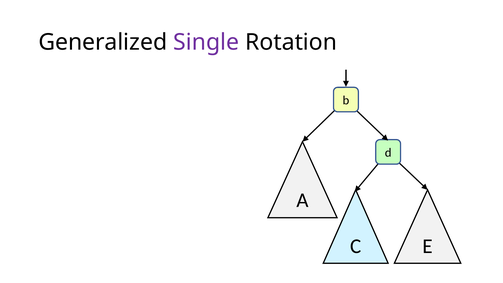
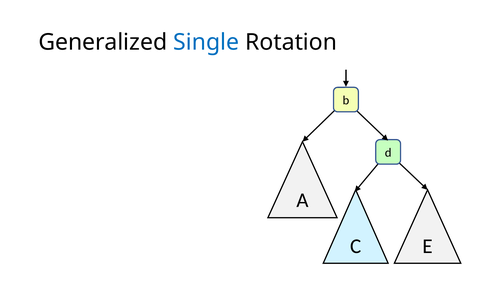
Single colour: purple -> blue (206, 42)
